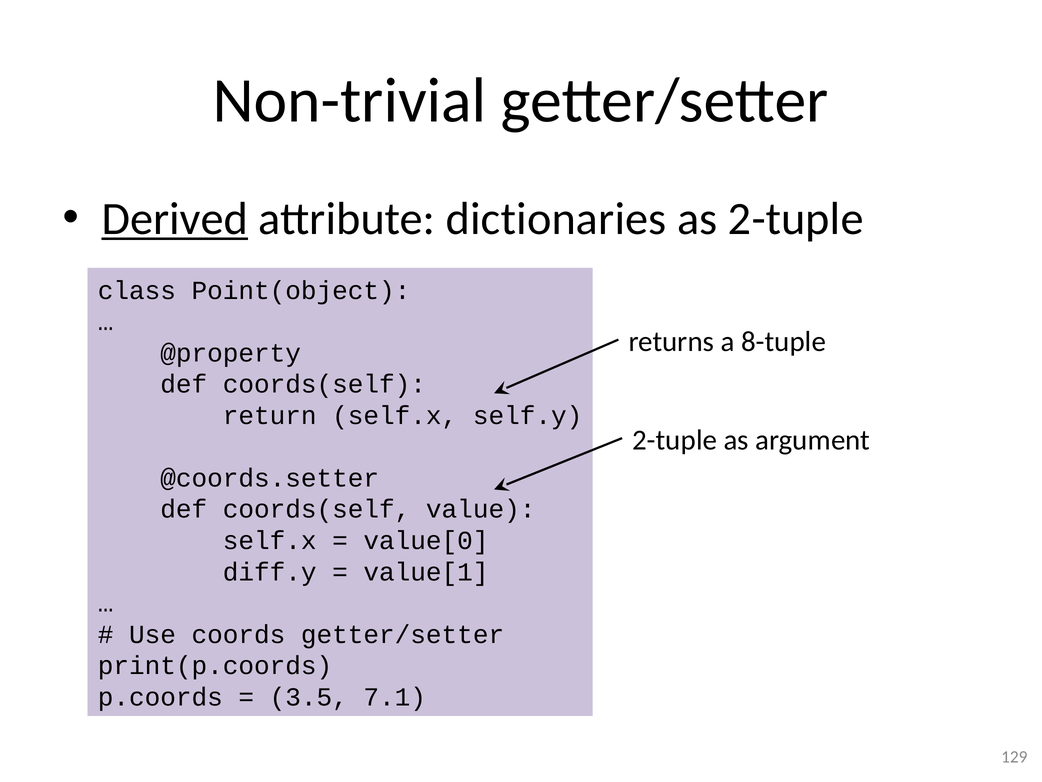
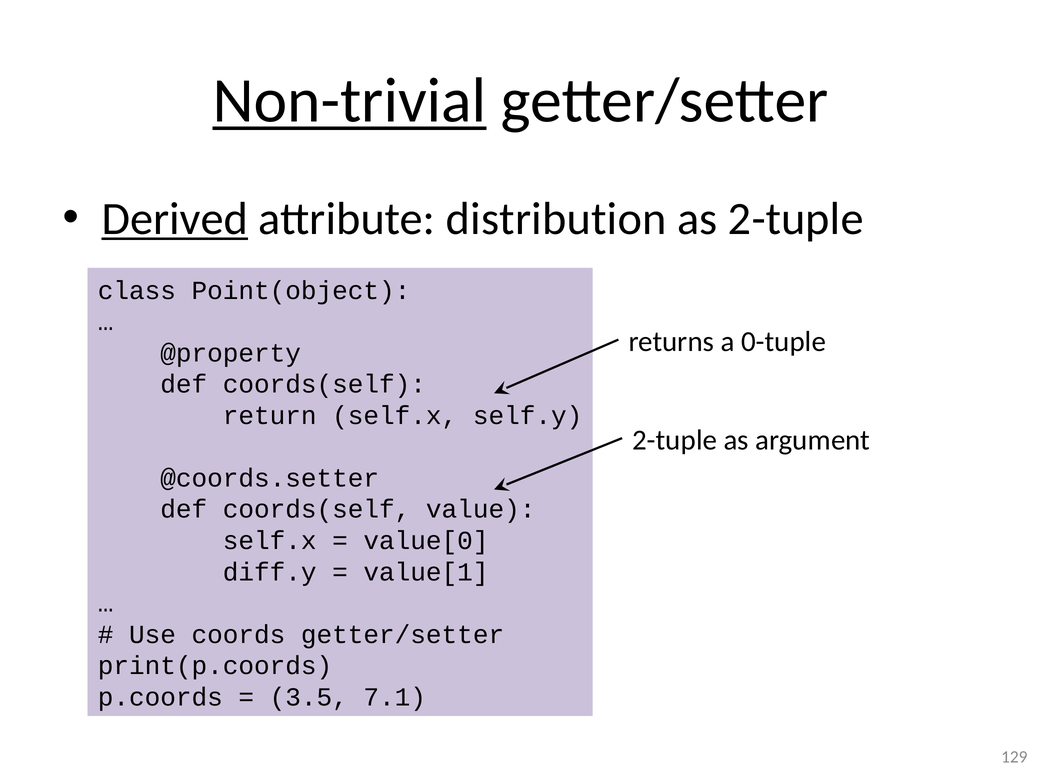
Non-trivial underline: none -> present (350, 101)
dictionaries: dictionaries -> distribution (556, 219)
8-tuple: 8-tuple -> 0-tuple (784, 341)
